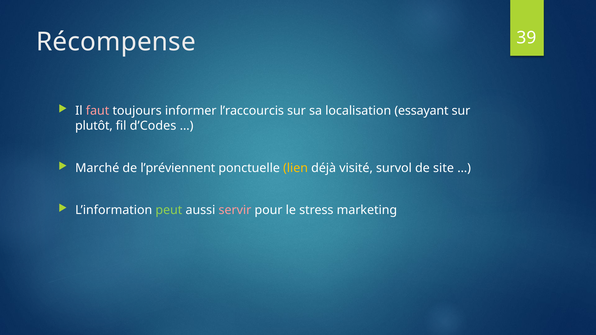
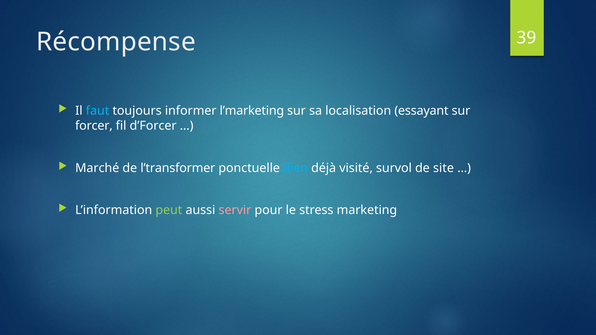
faut colour: pink -> light blue (98, 111)
l’raccourcis: l’raccourcis -> l’marketing (252, 111)
plutôt: plutôt -> forcer (94, 126)
d’Codes: d’Codes -> d’Forcer (153, 126)
l’préviennent: l’préviennent -> l’transformer (178, 168)
lien colour: yellow -> light blue (296, 168)
